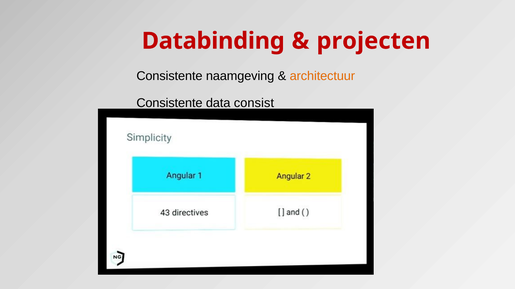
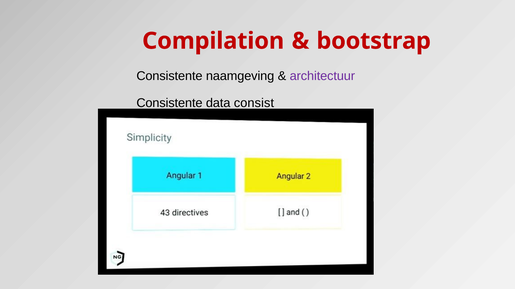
Databinding: Databinding -> Compilation (213, 41)
projecten: projecten -> bootstrap (374, 41)
architectuur colour: orange -> purple (322, 76)
